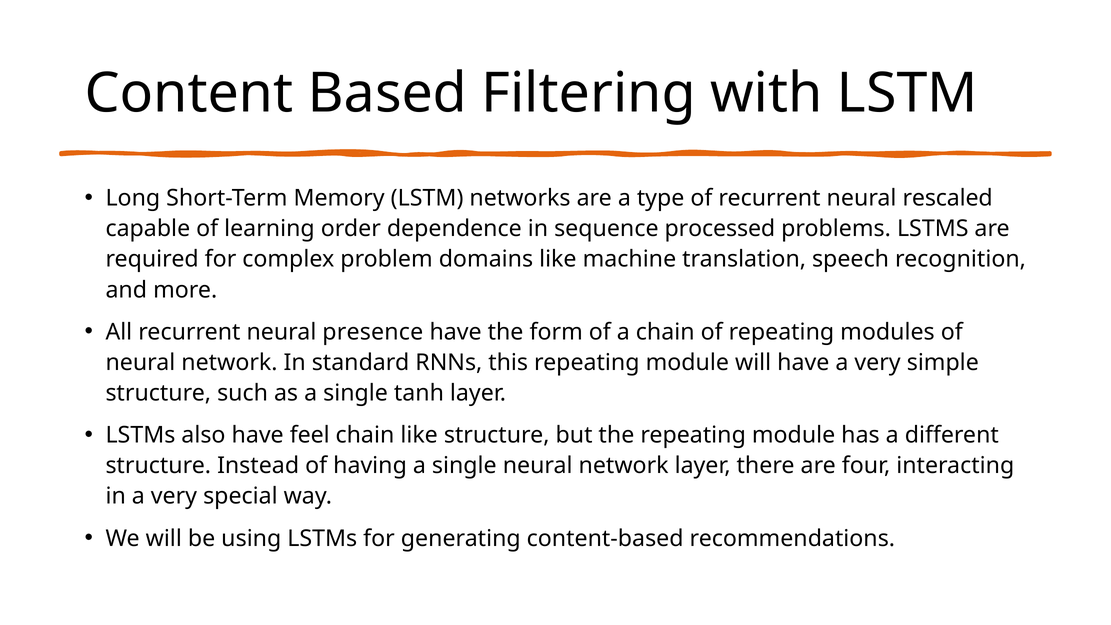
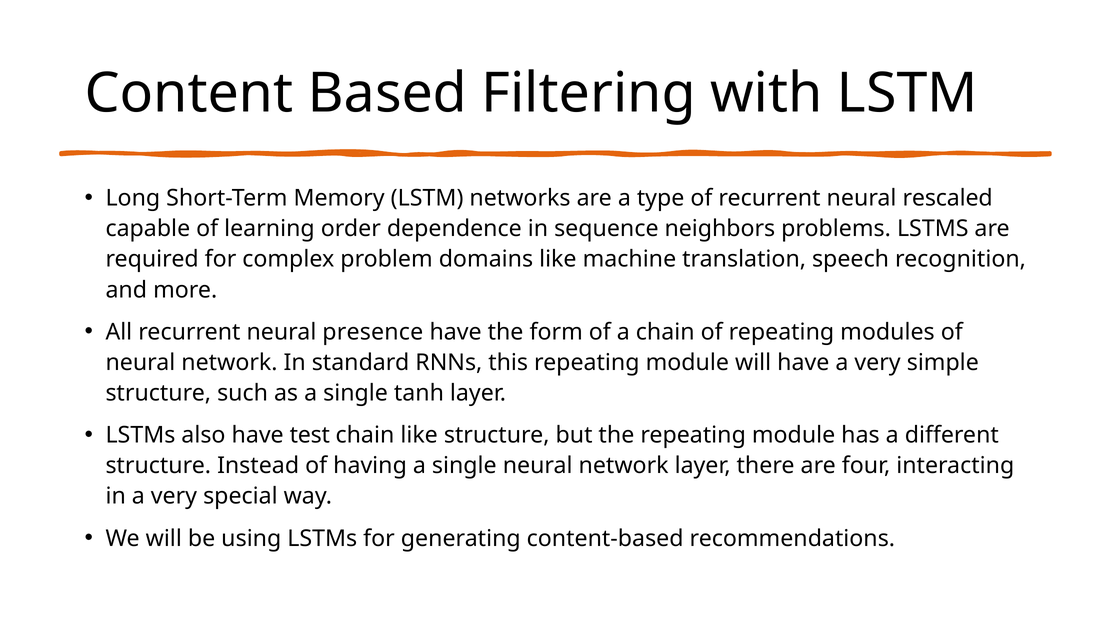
processed: processed -> neighbors (720, 229)
feel: feel -> test (310, 435)
